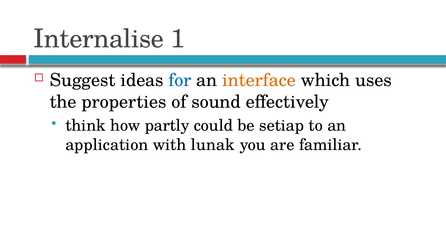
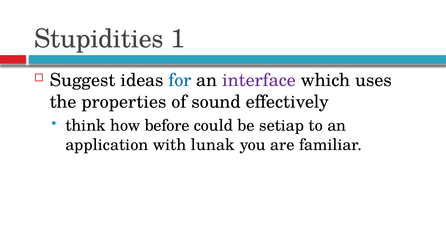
Internalise: Internalise -> Stupidities (99, 39)
interface colour: orange -> purple (259, 80)
partly: partly -> before (167, 125)
